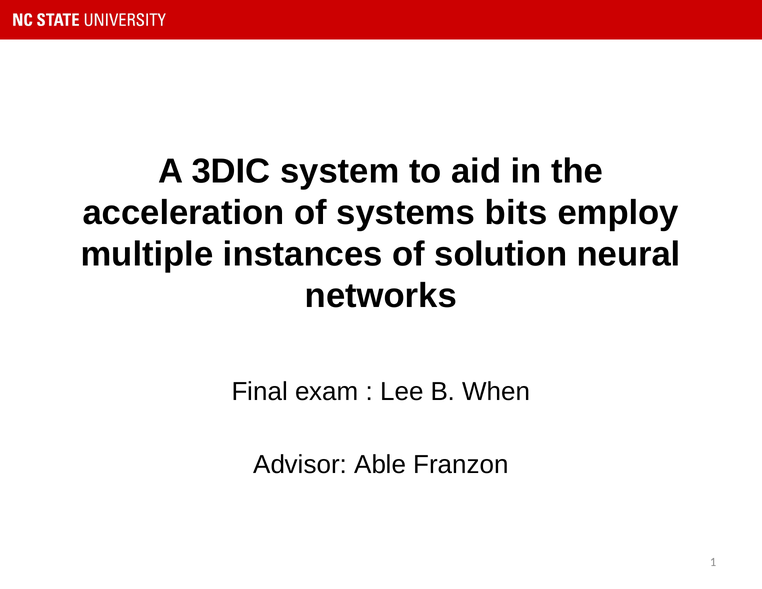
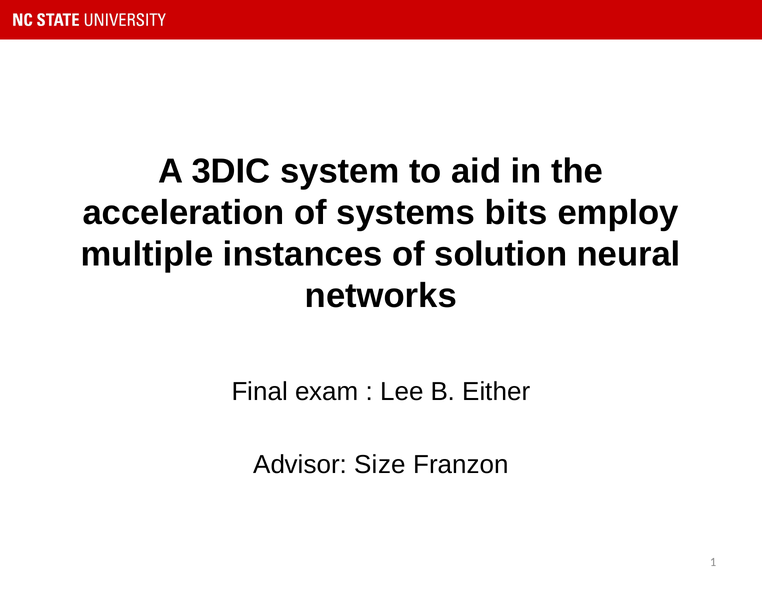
When: When -> Either (496, 392)
Able: Able -> Size (380, 465)
